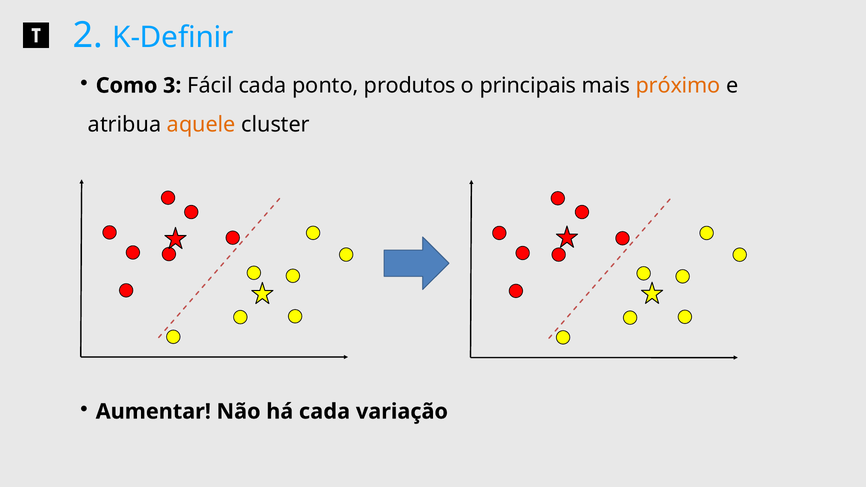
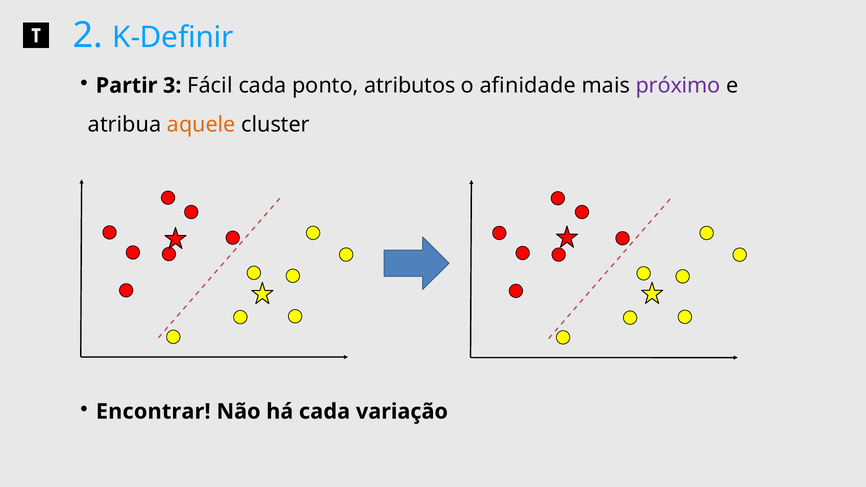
Como: Como -> Partir (127, 86)
produtos: produtos -> atributos (410, 86)
principais: principais -> afinidade (528, 86)
próximo colour: orange -> purple (678, 86)
Aumentar: Aumentar -> Encontrar (153, 412)
